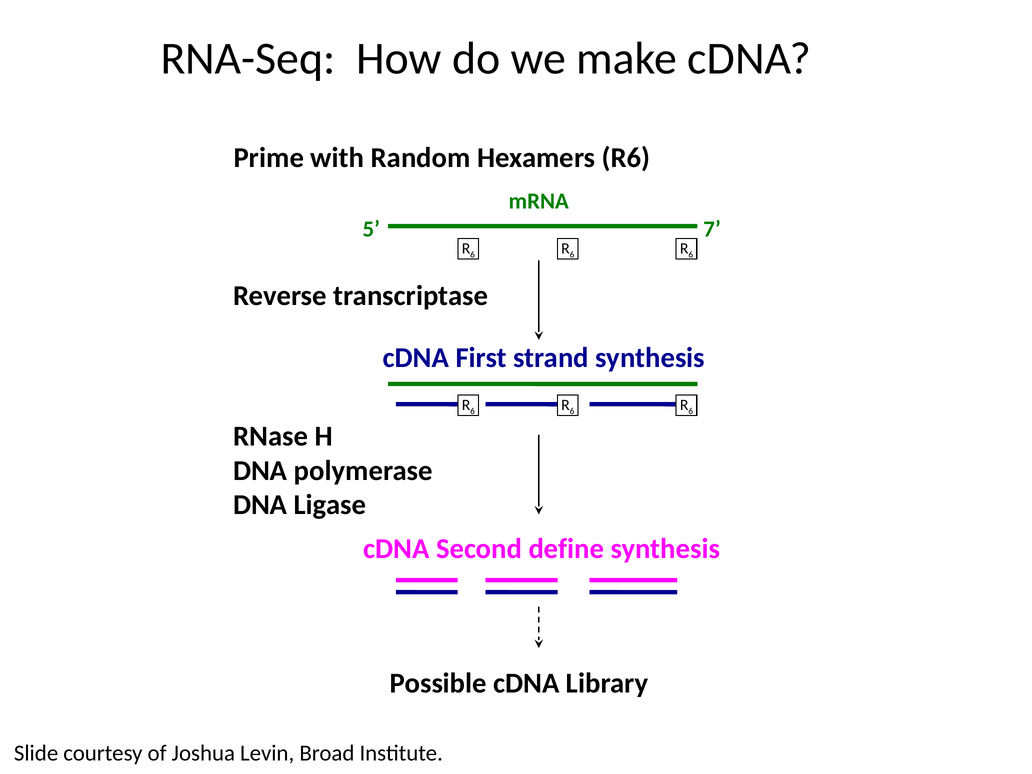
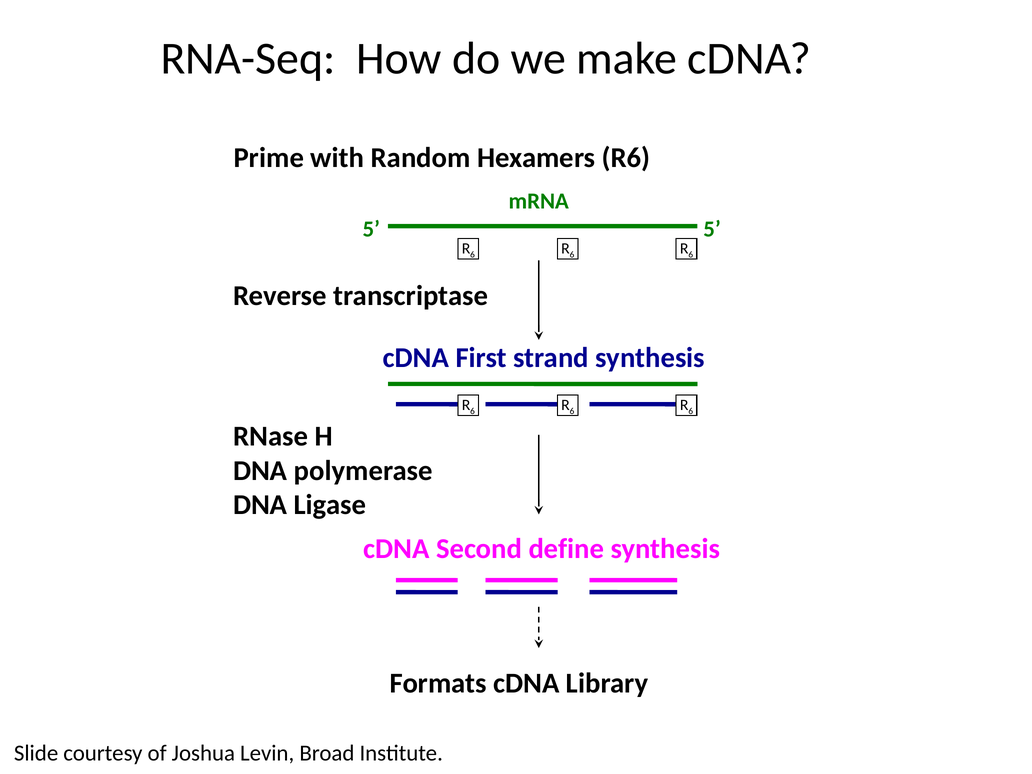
5 7: 7 -> 5 (712, 229)
Possible: Possible -> Formats (438, 683)
